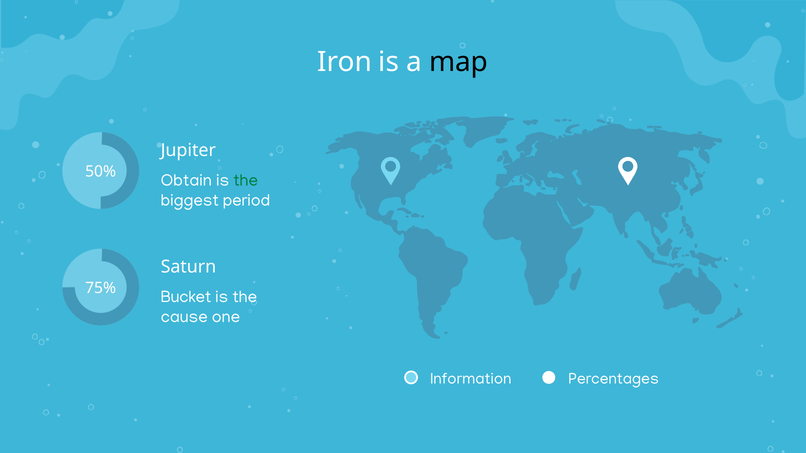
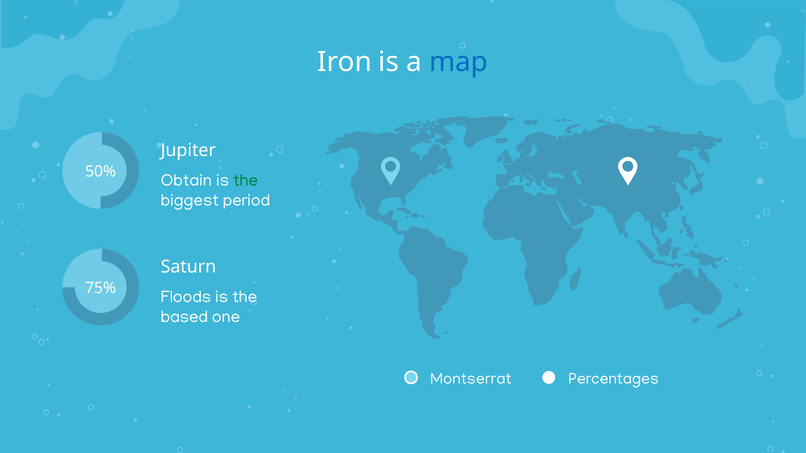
map colour: black -> blue (459, 62)
Bucket: Bucket -> Floods (186, 297)
cause: cause -> based (184, 317)
Information: Information -> Montserrat (471, 379)
